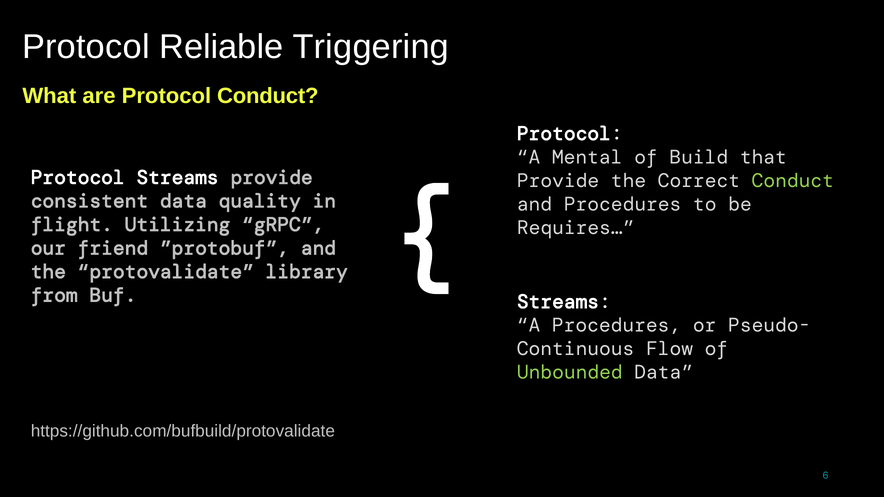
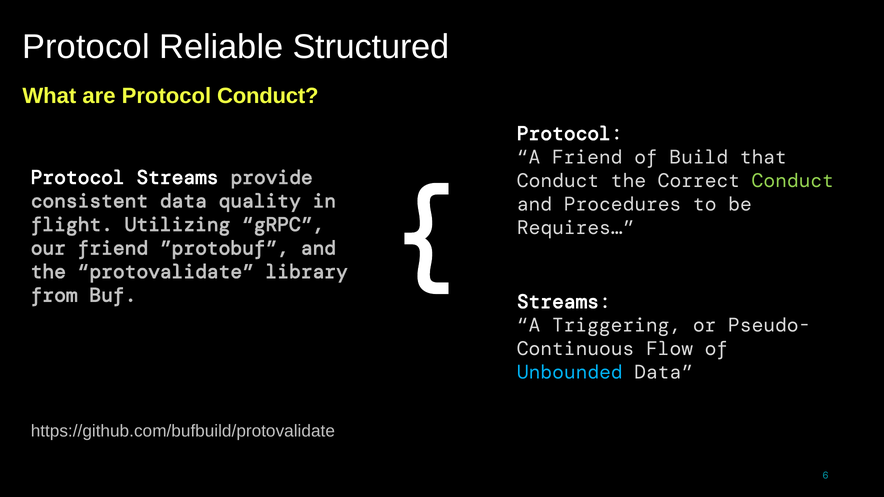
Triggering: Triggering -> Structured (371, 47)
A Mental: Mental -> Friend (587, 157)
Provide: Provide -> Conduct (558, 181)
A Procedures: Procedures -> Triggering (617, 325)
Unbounded colour: light green -> light blue (570, 372)
